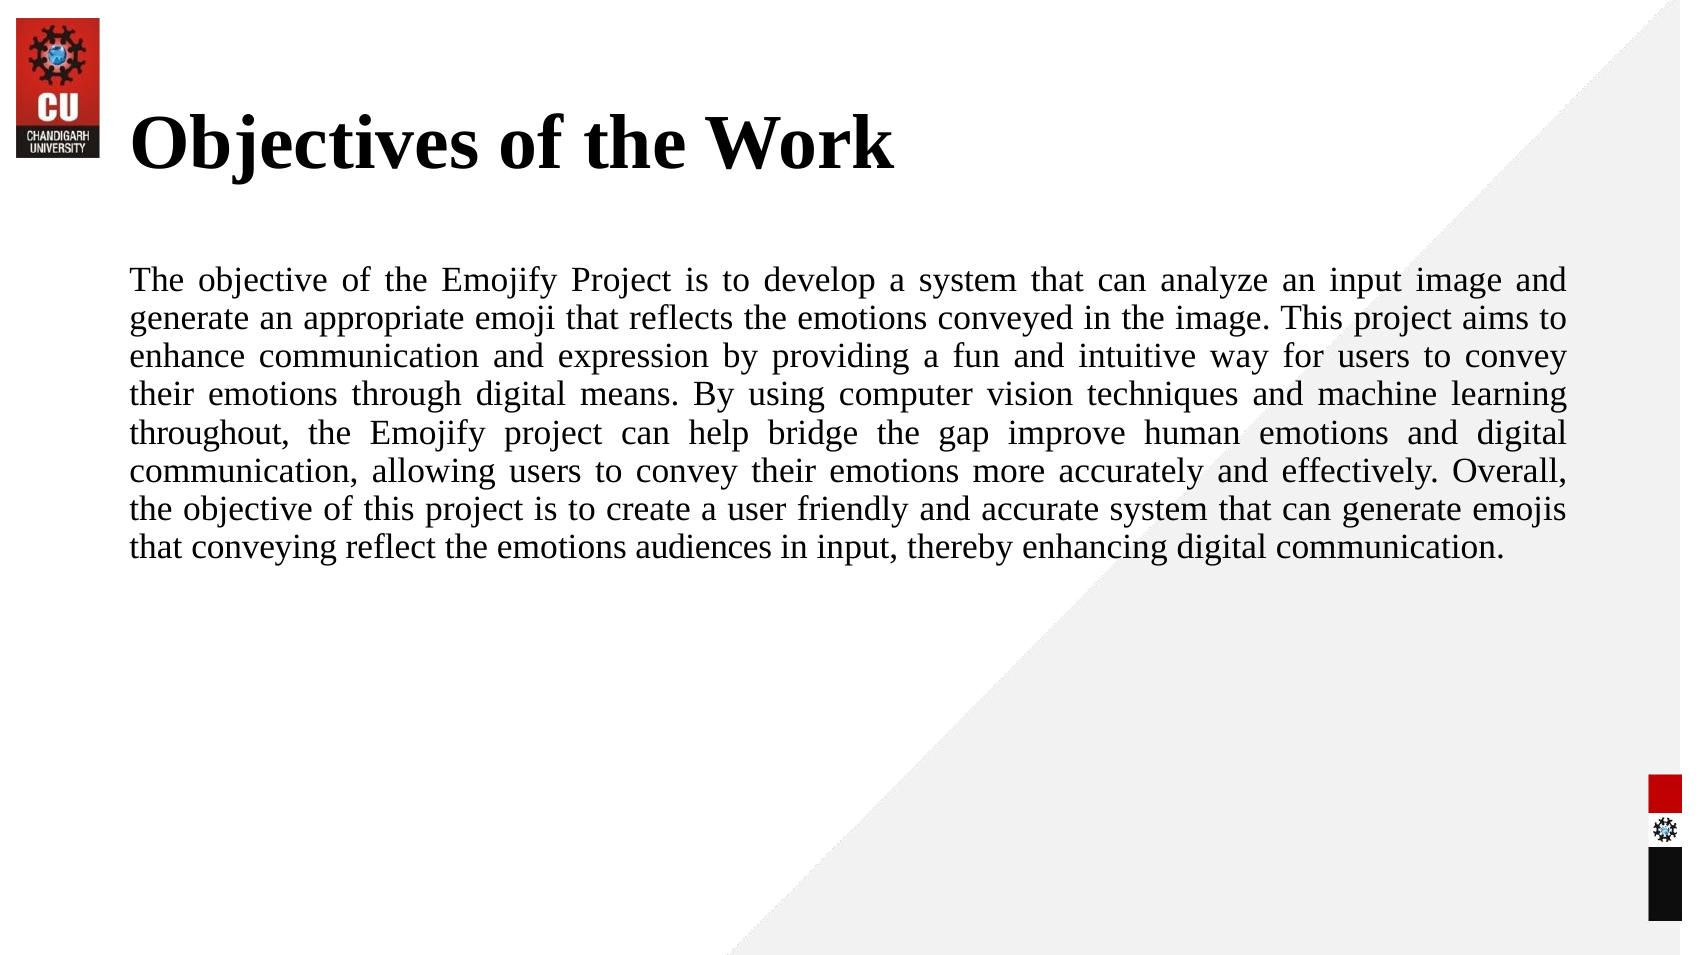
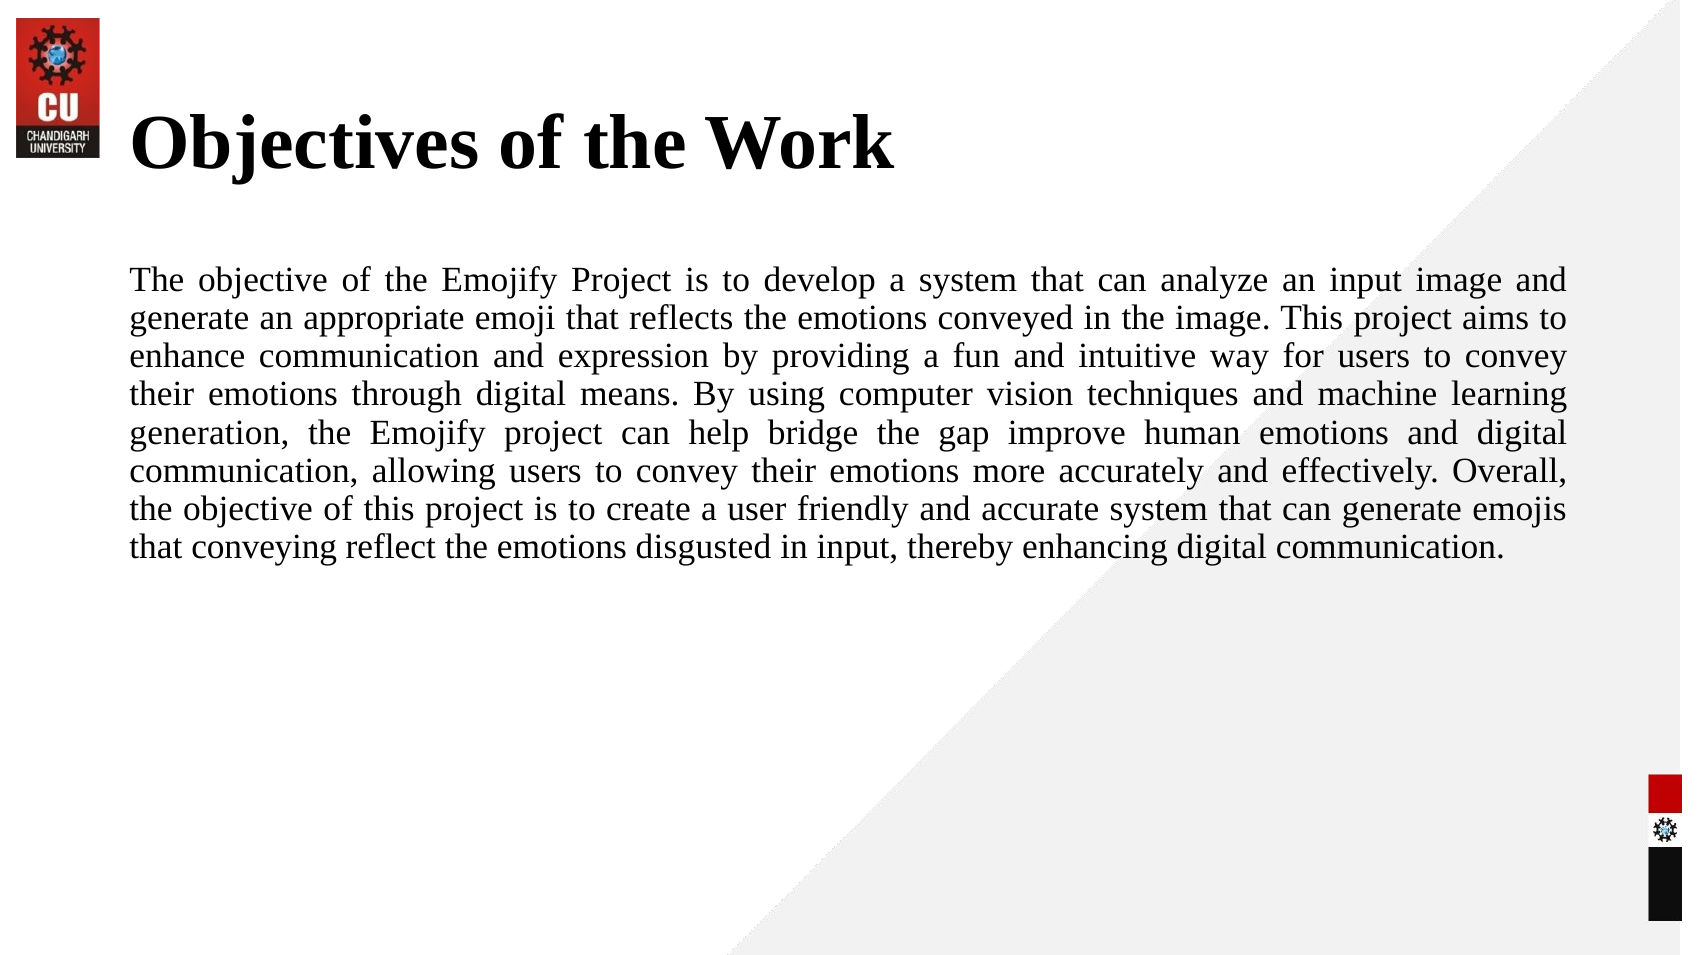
throughout: throughout -> generation (209, 433)
audiences: audiences -> disgusted (703, 547)
